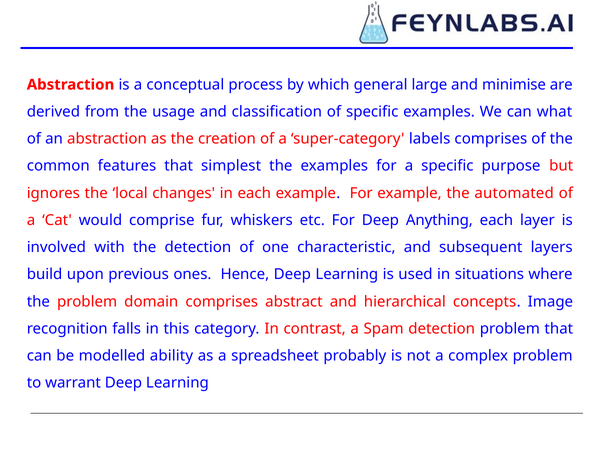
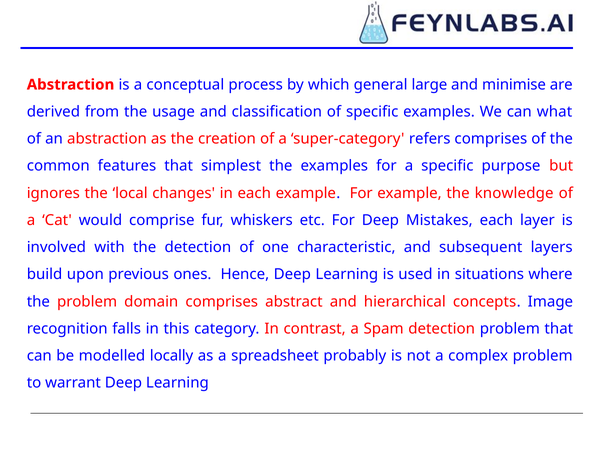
labels: labels -> refers (430, 139)
automated: automated -> knowledge (514, 193)
Anything: Anything -> Mistakes (439, 220)
ability: ability -> locally (172, 356)
